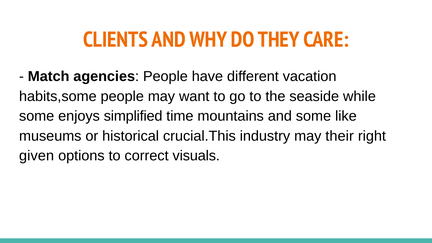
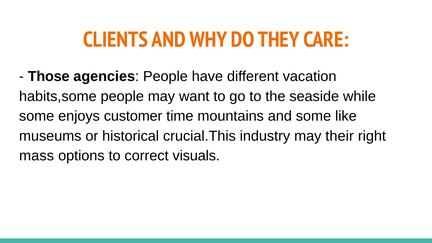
Match: Match -> Those (49, 76)
simplified: simplified -> customer (133, 116)
given: given -> mass (37, 156)
